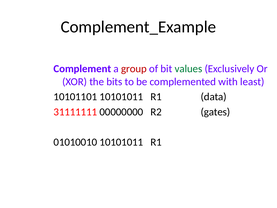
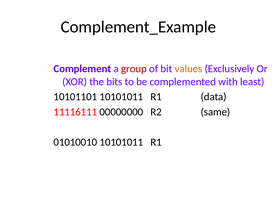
values colour: green -> orange (188, 69)
31111111: 31111111 -> 11116111 (75, 112)
gates: gates -> same (215, 112)
